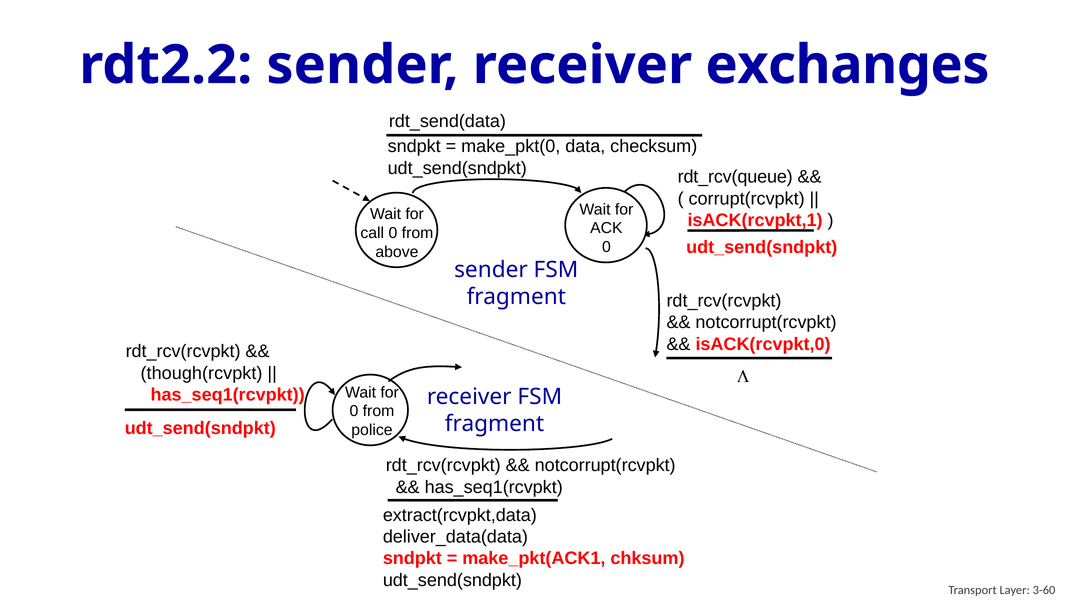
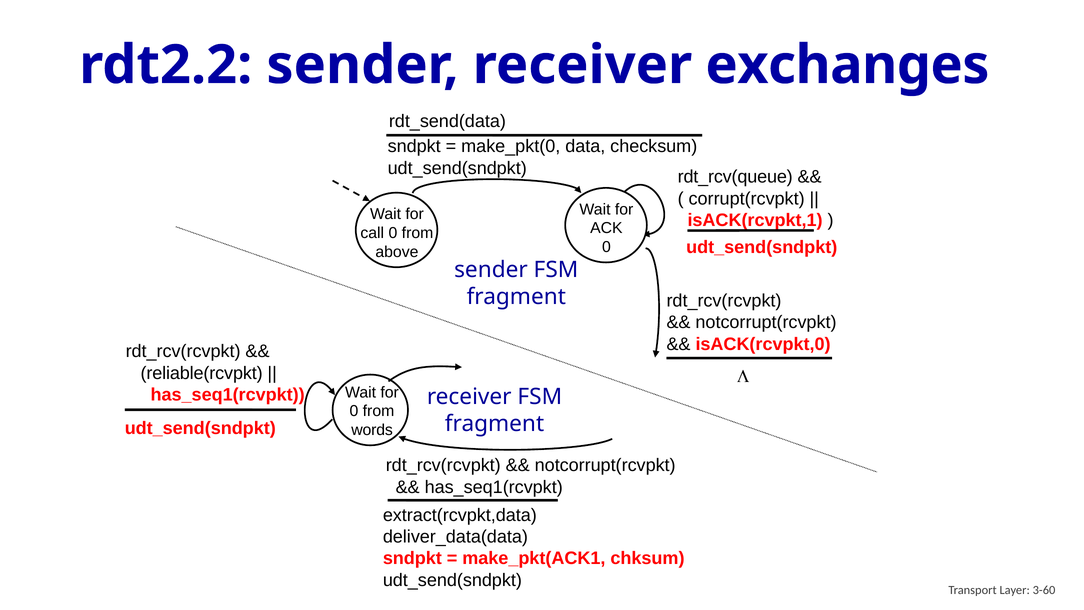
though(rcvpkt: though(rcvpkt -> reliable(rcvpkt (202, 373)
police: police -> words (372, 430)
